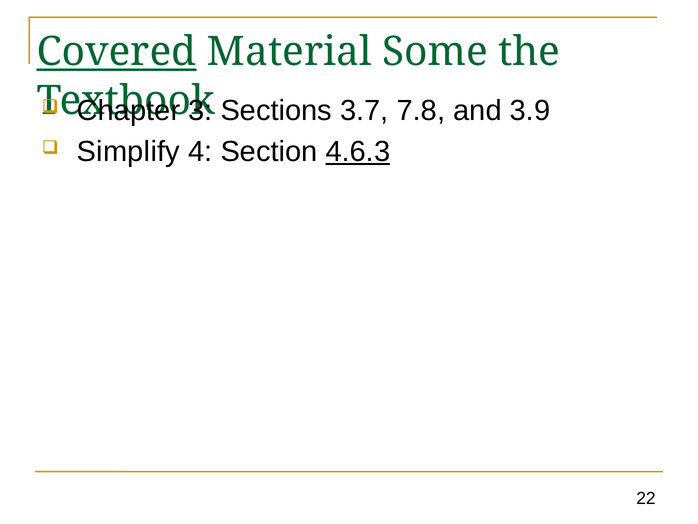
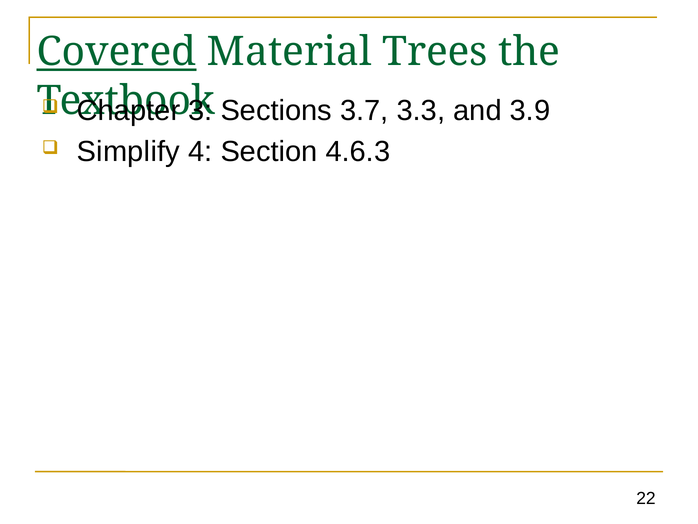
Some: Some -> Trees (435, 52)
7.8: 7.8 -> 3.3 (421, 111)
4.6.3 underline: present -> none (358, 151)
